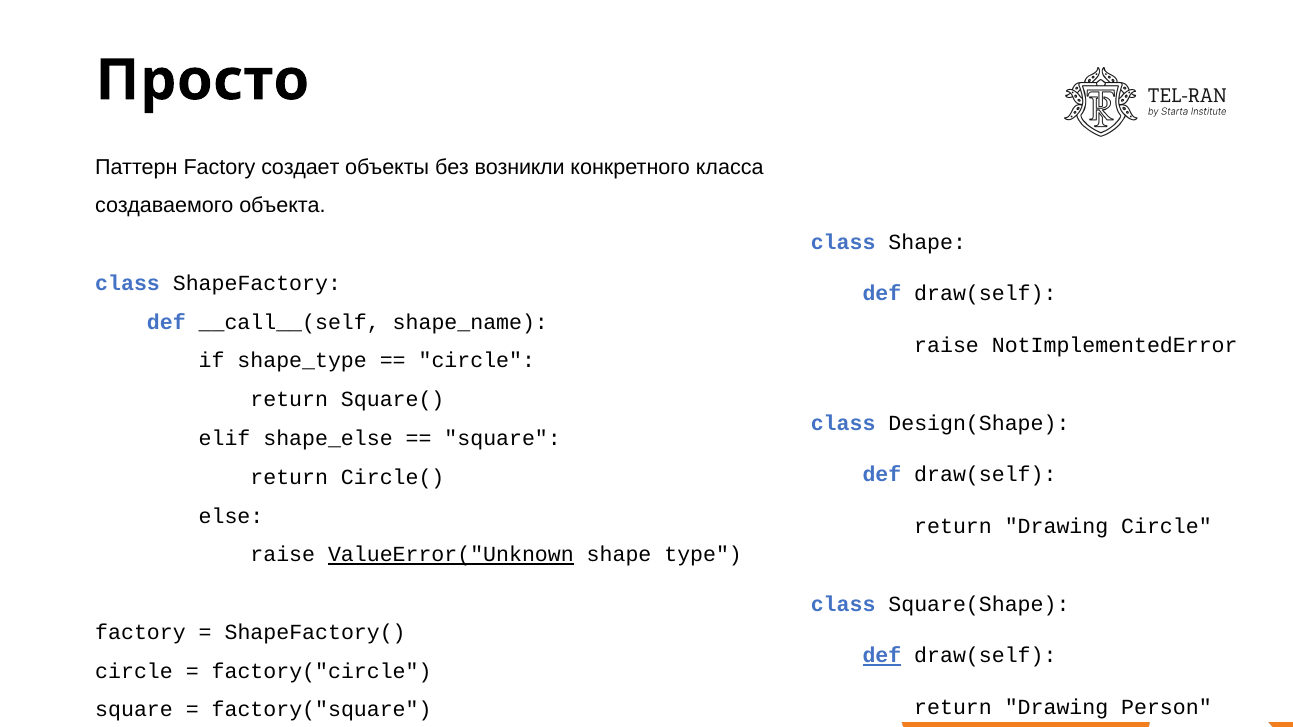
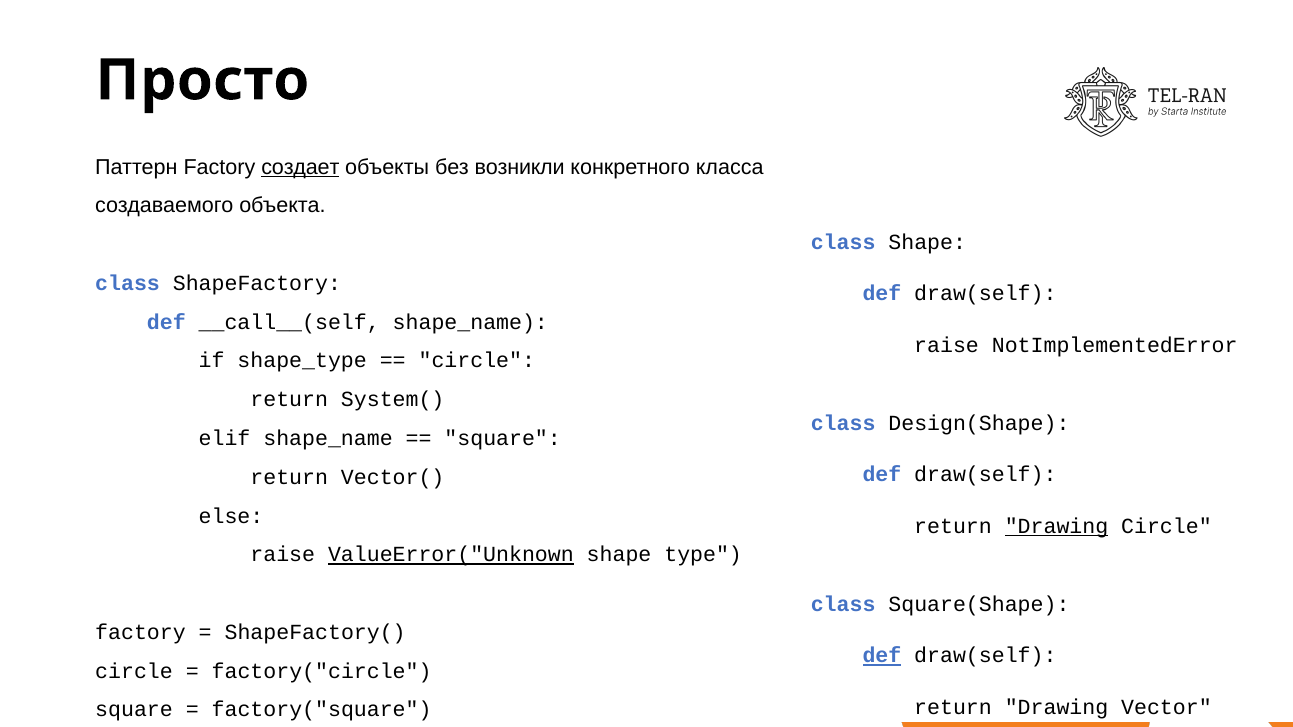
создает underline: none -> present (300, 167)
Square(: Square( -> System( (393, 400)
elif shape_else: shape_else -> shape_name (328, 439)
Circle(: Circle( -> Vector( (393, 477)
Drawing underline: none -> present (1057, 527)
Person: Person -> Vector (1166, 708)
